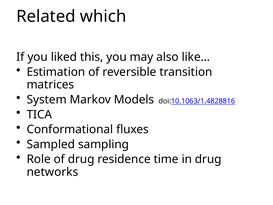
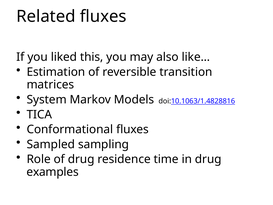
Related which: which -> fluxes (103, 16)
networks: networks -> examples (53, 172)
